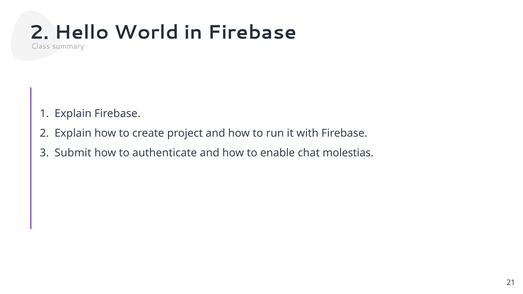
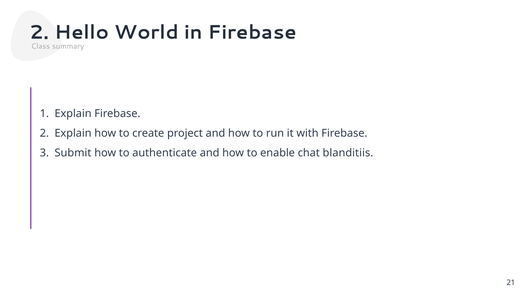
molestias: molestias -> blanditiis (348, 153)
